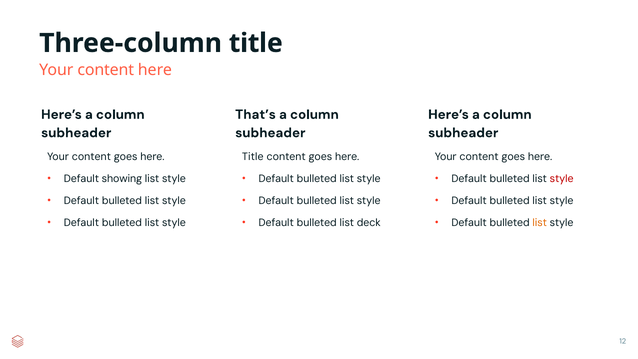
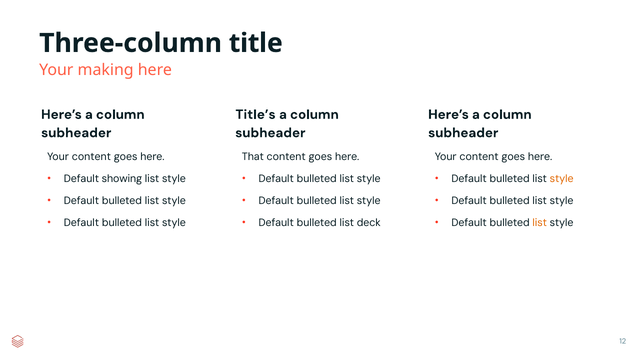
content: content -> making (106, 70)
That’s: That’s -> Title’s (256, 114)
Title: Title -> That (253, 157)
style colour: red -> orange (562, 179)
